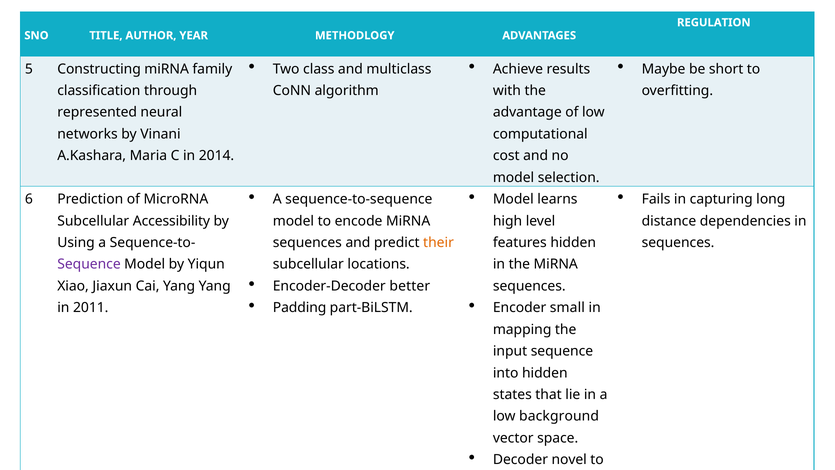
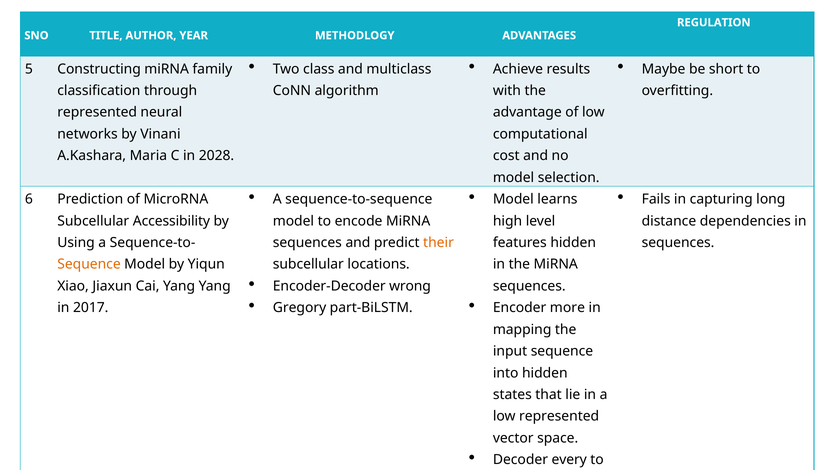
2014: 2014 -> 2028 (216, 156)
Sequence colour: purple -> orange (89, 264)
better: better -> wrong (410, 286)
Padding: Padding -> Gregory (300, 308)
small: small -> more (567, 308)
2011: 2011 -> 2017 (91, 308)
low background: background -> represented (559, 416)
novel: novel -> every (569, 459)
